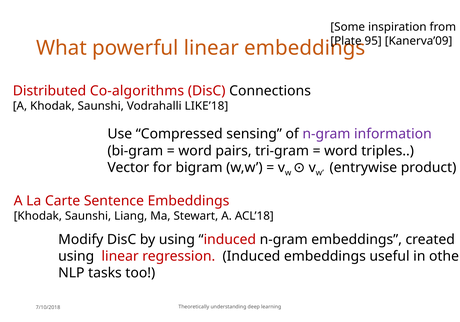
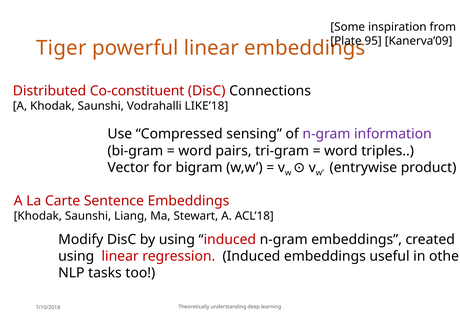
What: What -> Tiger (61, 48)
Co-algorithms: Co-algorithms -> Co-constituent (137, 91)
